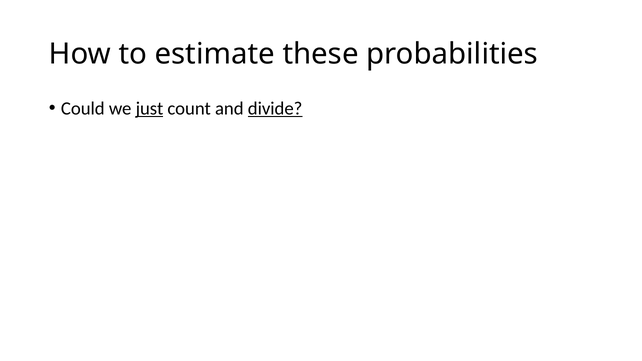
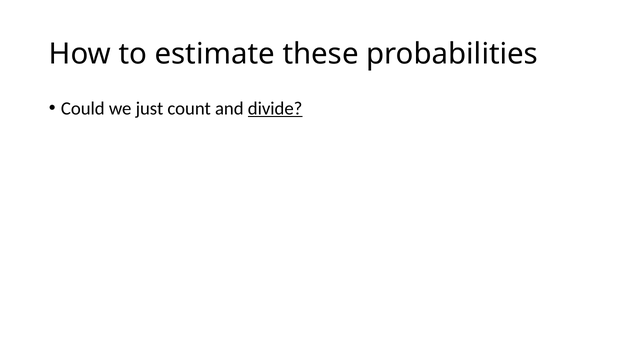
just underline: present -> none (149, 109)
